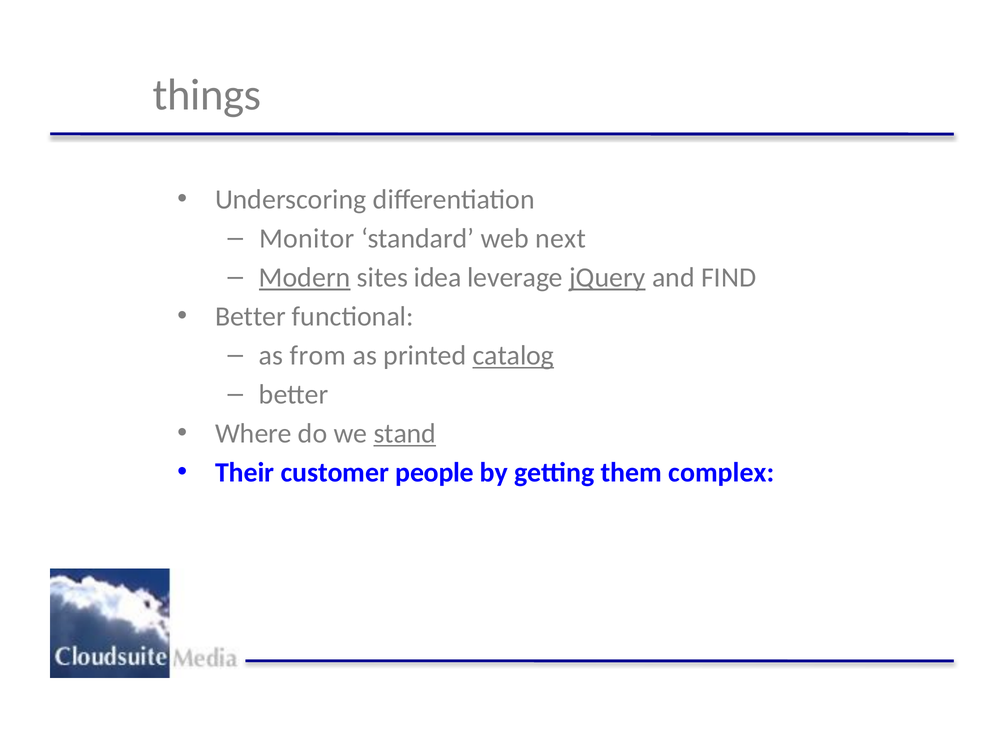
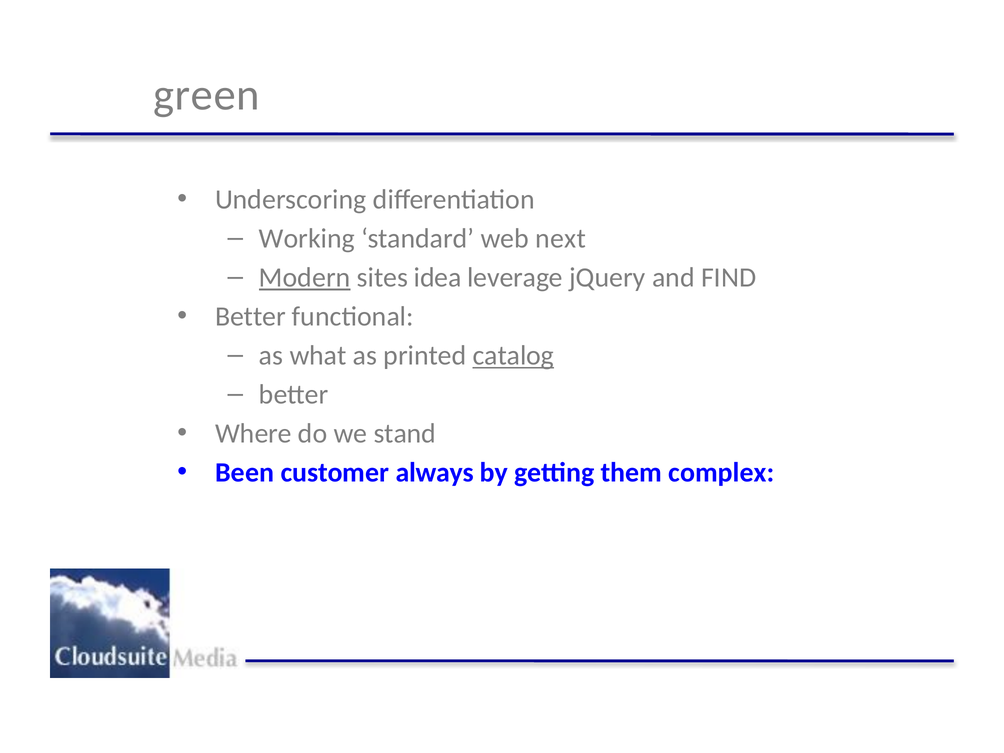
things: things -> green (207, 95)
Monitor: Monitor -> Working (307, 238)
jQuery underline: present -> none (607, 278)
from: from -> what (318, 356)
stand underline: present -> none (405, 434)
Their: Their -> Been (245, 473)
people: people -> always (435, 473)
